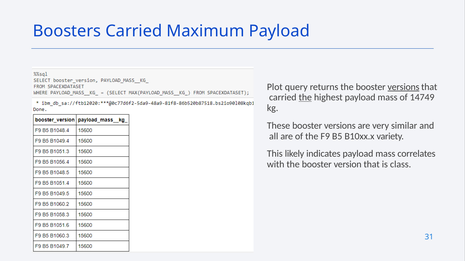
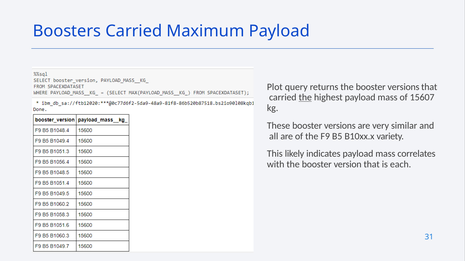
versions underline: present -> none (403, 87)
14749: 14749 -> 15607 (422, 98)
class: class -> each (401, 165)
